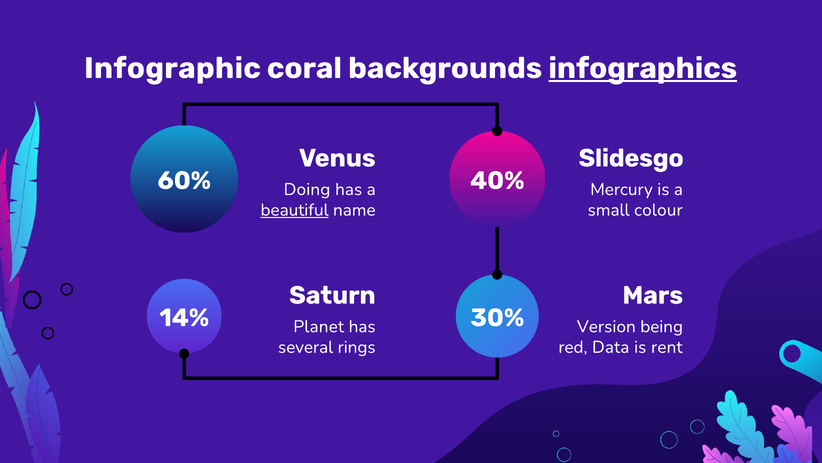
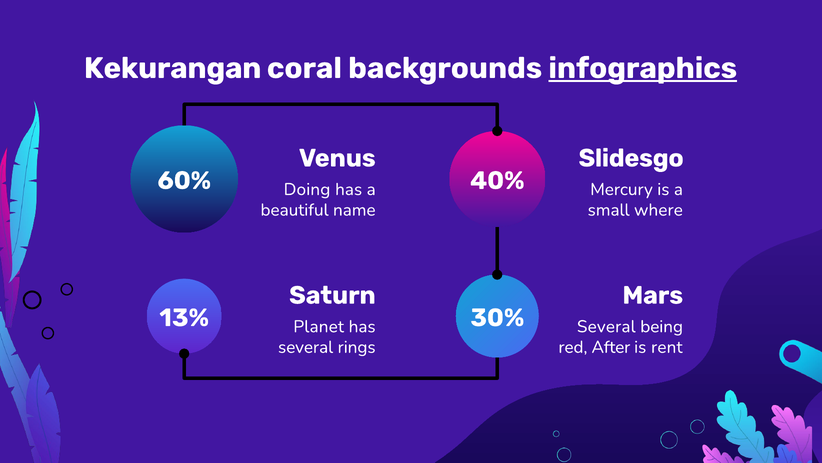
Infographic: Infographic -> Kekurangan (173, 68)
beautiful underline: present -> none (295, 210)
colour: colour -> where (658, 210)
14%: 14% -> 13% (184, 317)
Version: Version -> Several (606, 326)
Data: Data -> After (611, 347)
